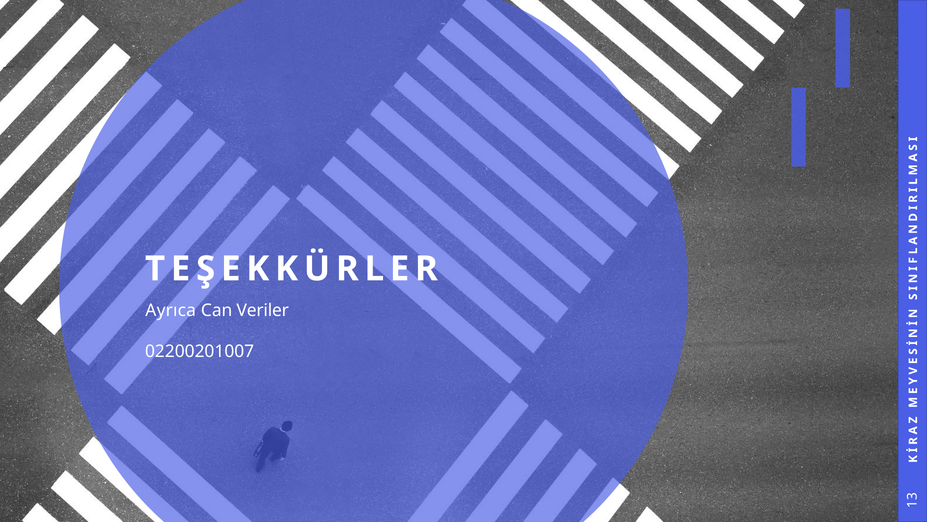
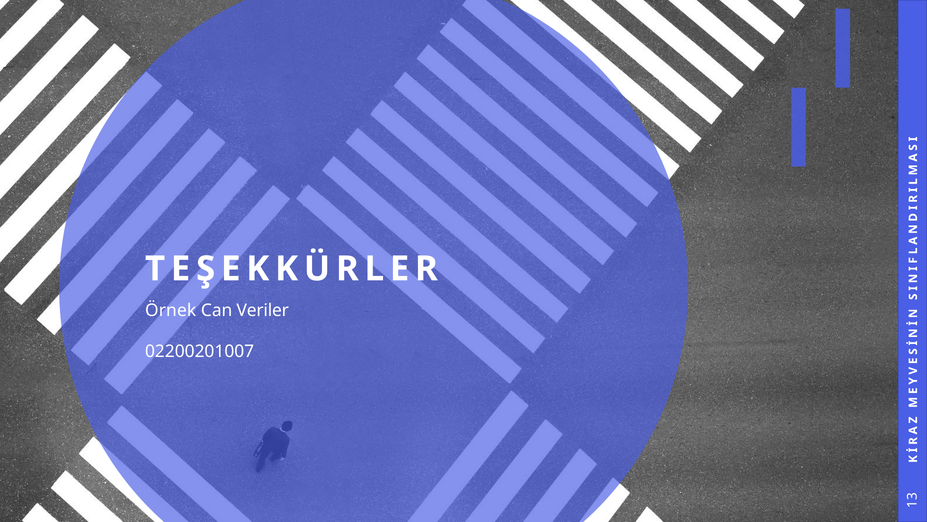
Ayrıca: Ayrıca -> Örnek (171, 310)
